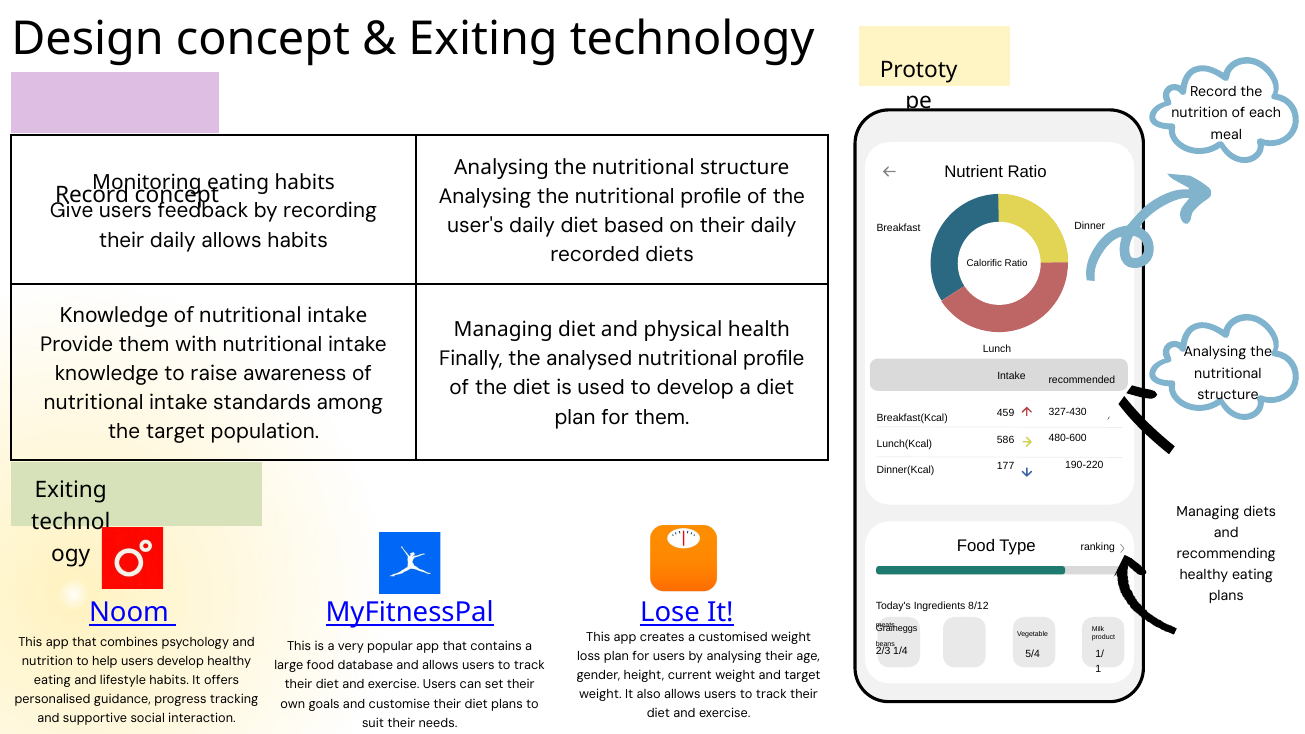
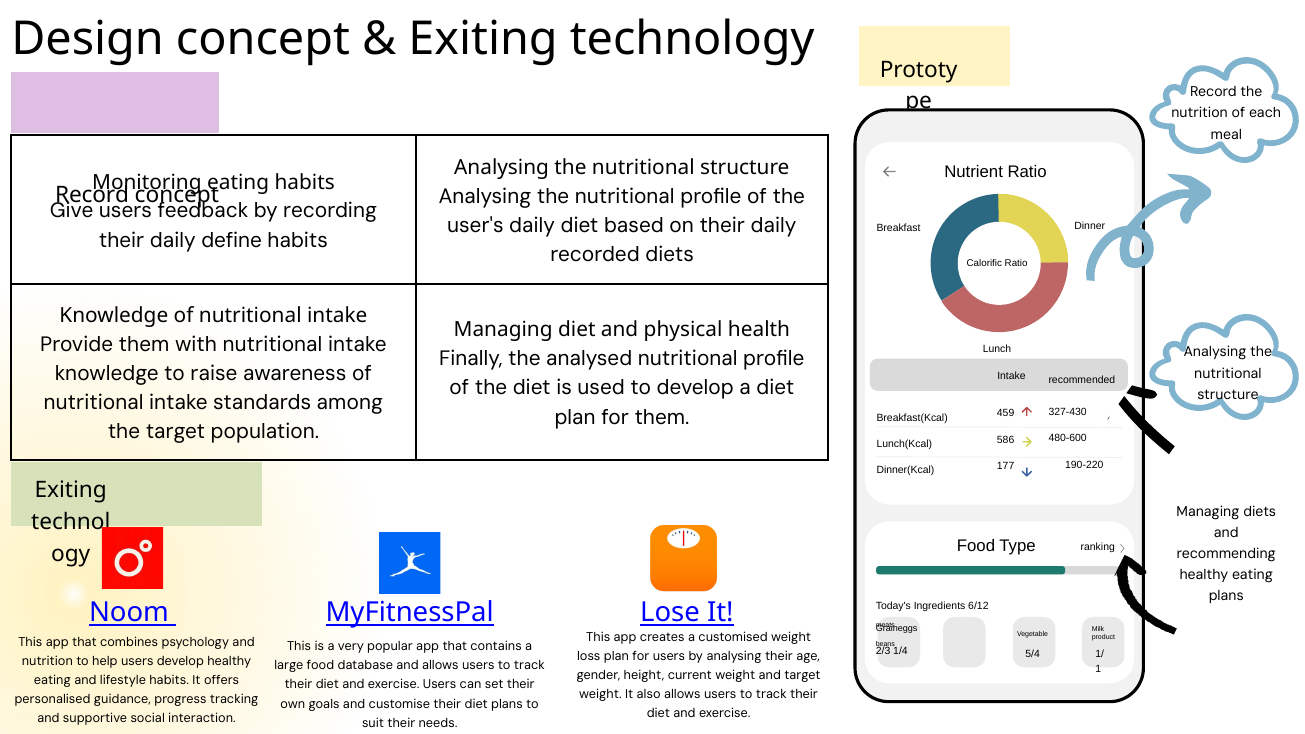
daily allows: allows -> define (232, 240)
8/12: 8/12 -> 6/12 (978, 606)
